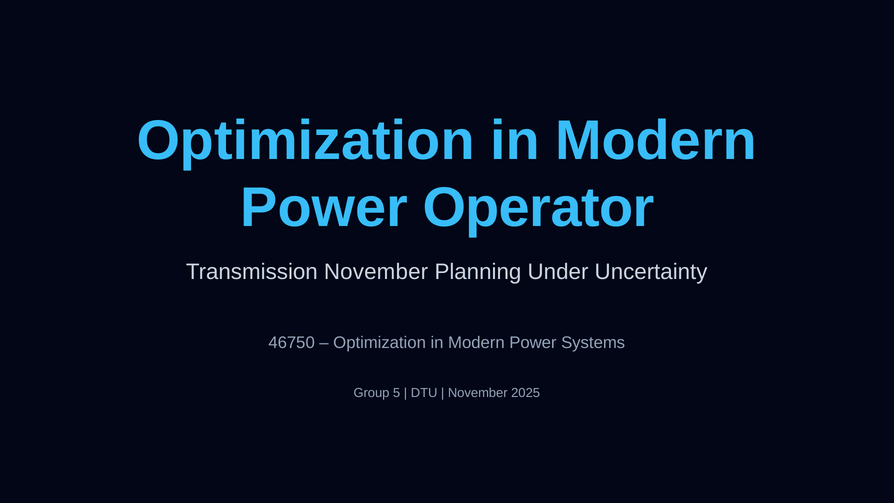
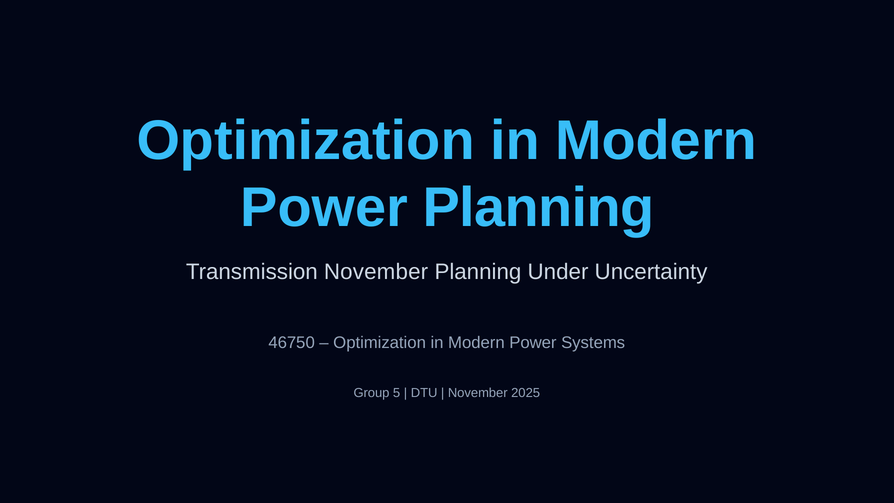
Power Operator: Operator -> Planning (539, 208)
